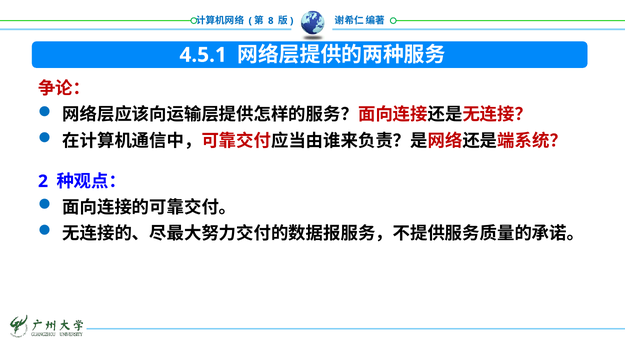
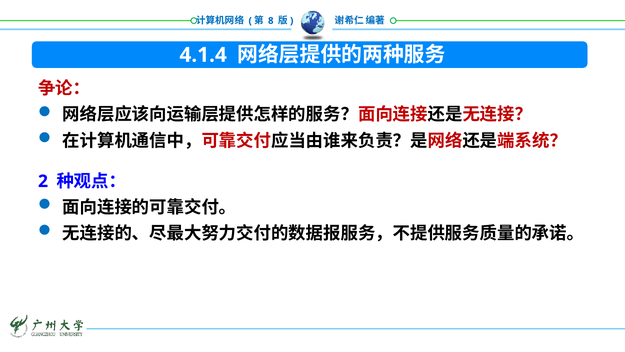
4.5.1: 4.5.1 -> 4.1.4 (203, 55)
